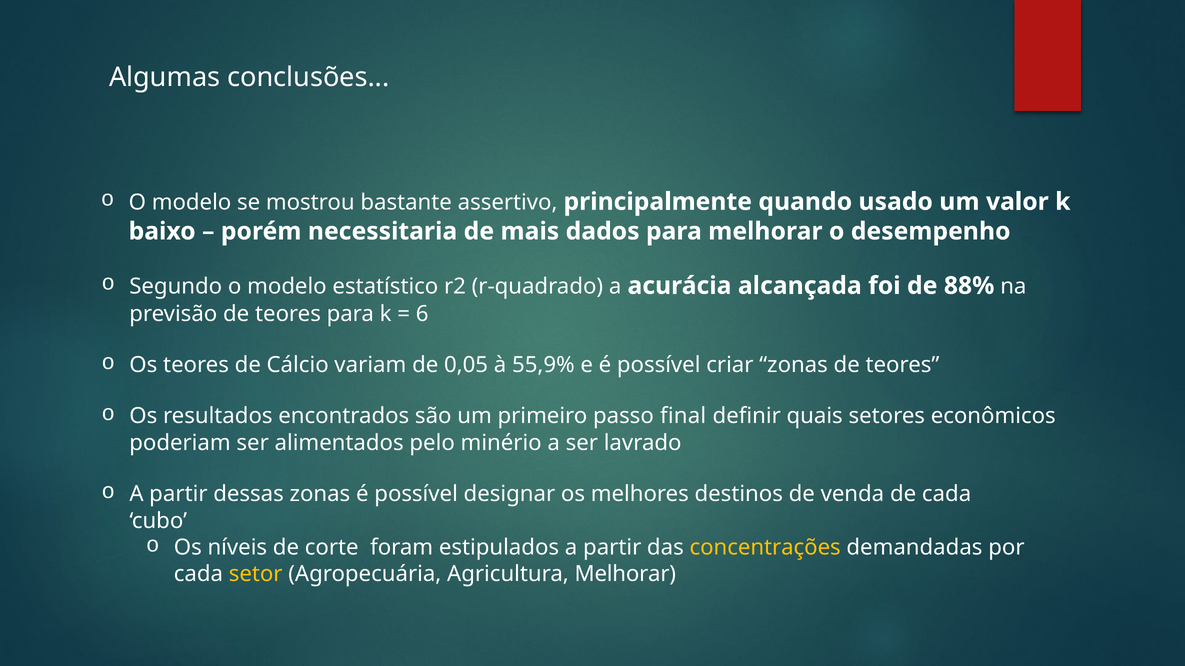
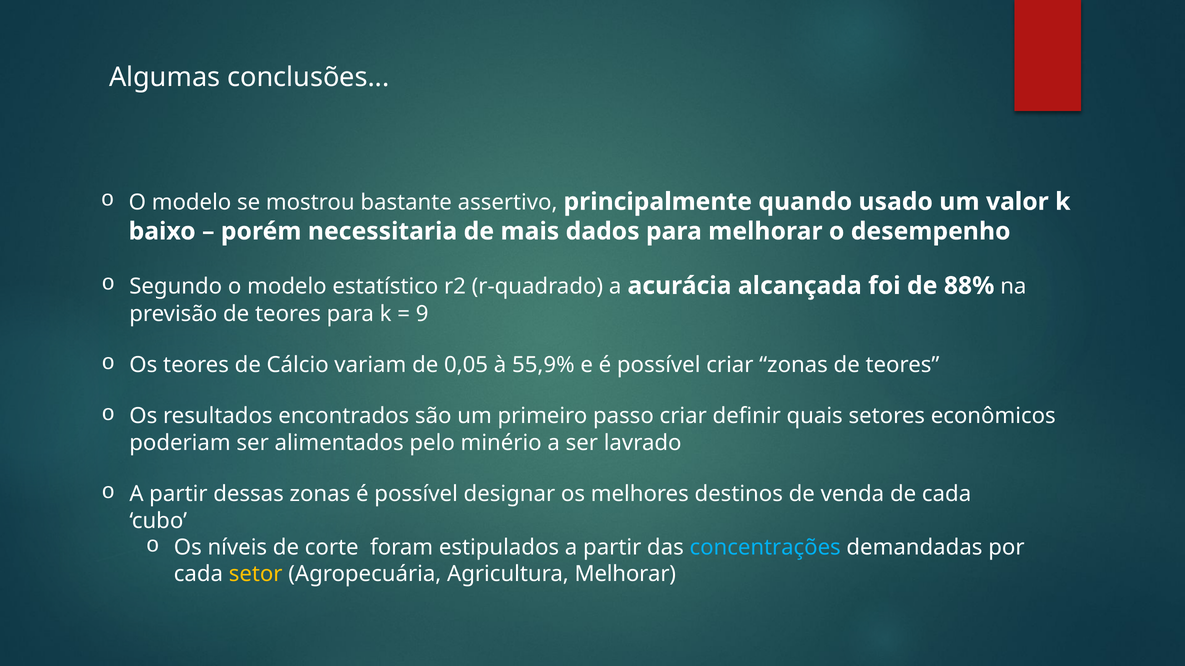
6: 6 -> 9 (422, 314)
passo final: final -> criar (683, 416)
concentrações colour: yellow -> light blue (765, 548)
